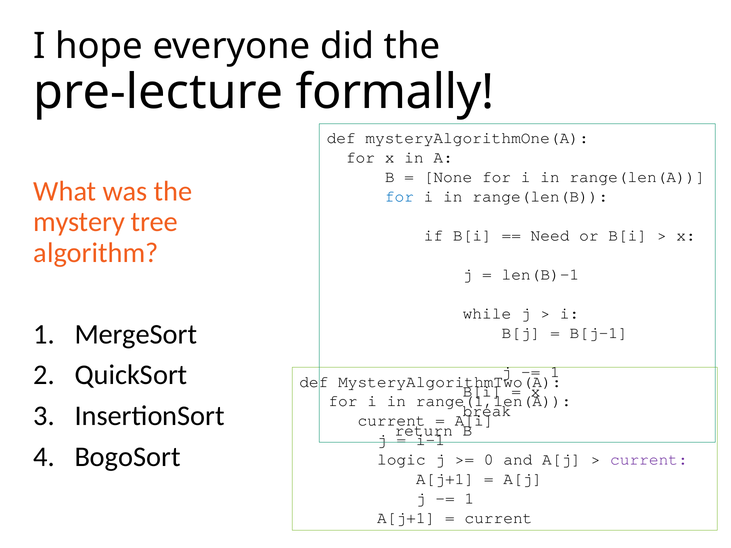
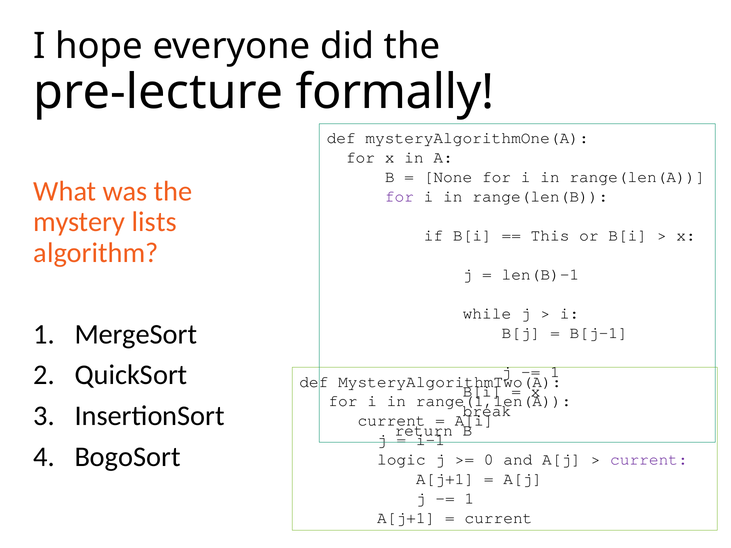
for colour: blue -> purple (399, 197)
tree: tree -> lists (154, 222)
Need: Need -> This (550, 236)
